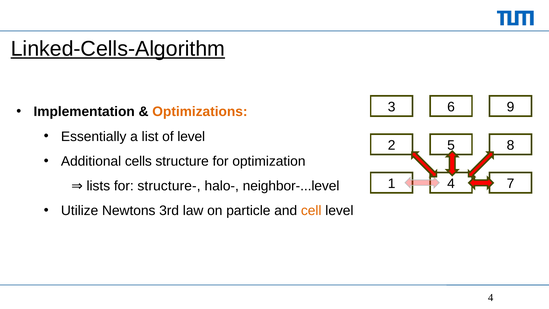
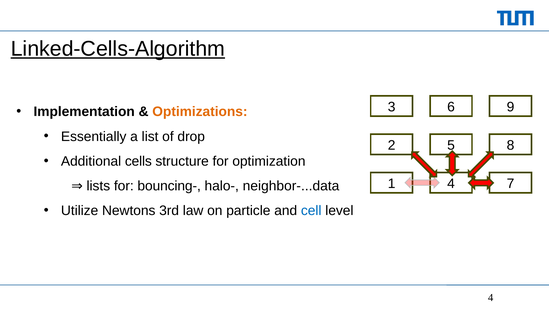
of level: level -> drop (191, 136)
structure-: structure- -> bouncing- (169, 186)
neighbor-...level: neighbor-...level -> neighbor-...data (291, 186)
cell colour: orange -> blue (311, 211)
